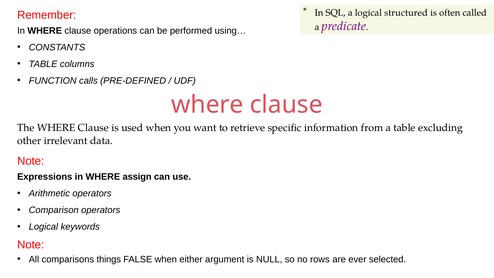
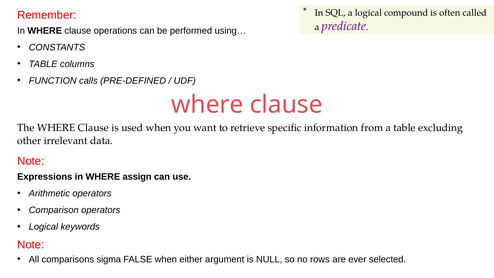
structured: structured -> compound (406, 13)
things: things -> sigma (109, 259)
